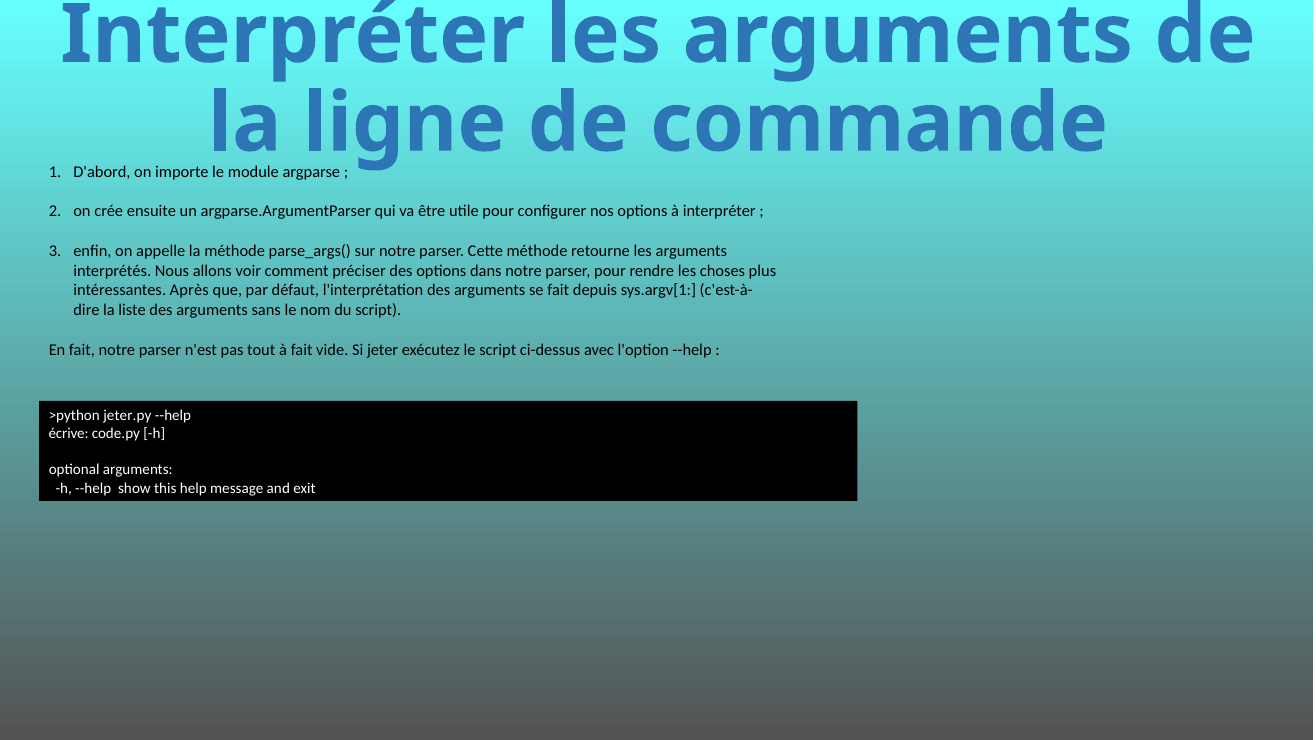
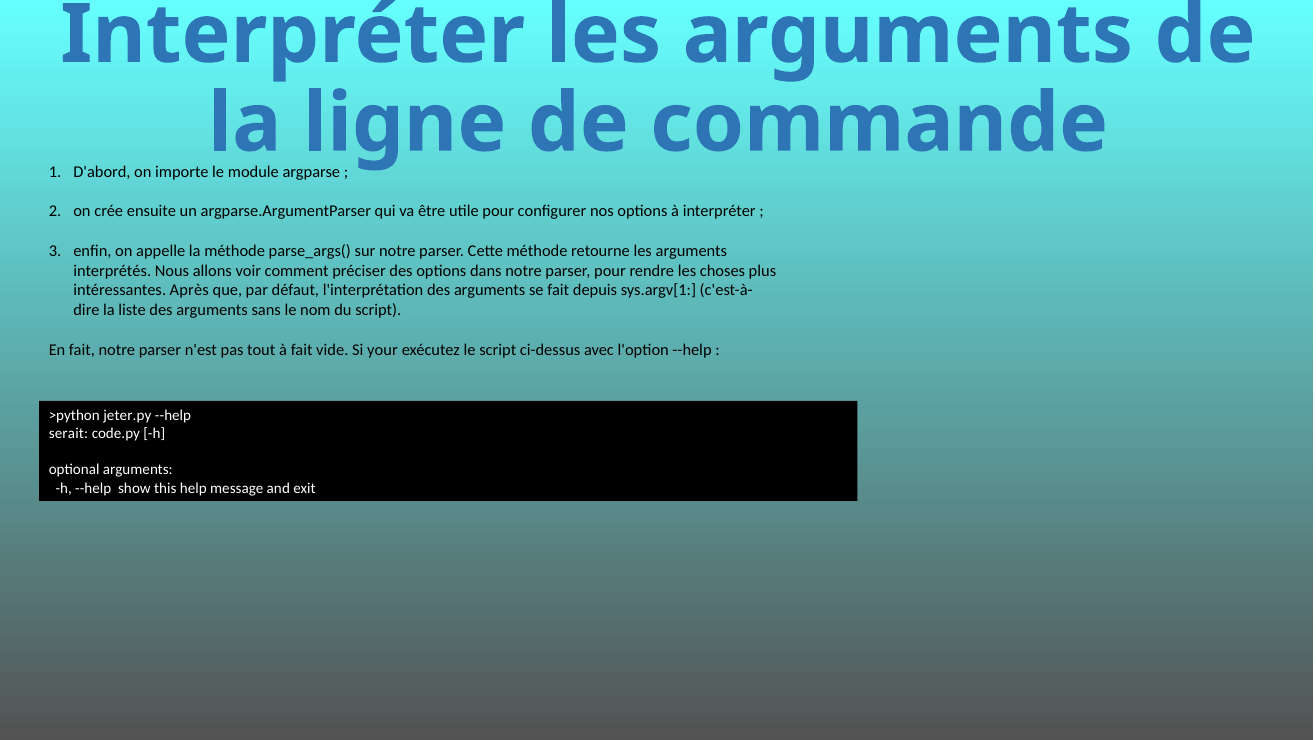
jeter: jeter -> your (382, 350)
écrive: écrive -> serait (68, 434)
